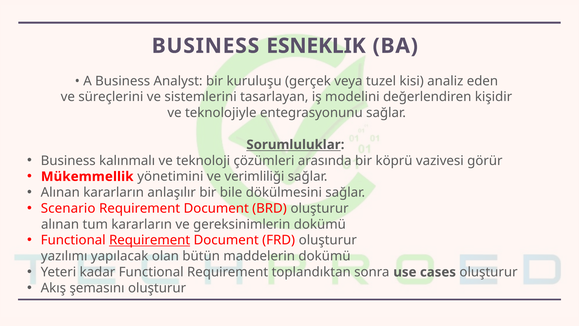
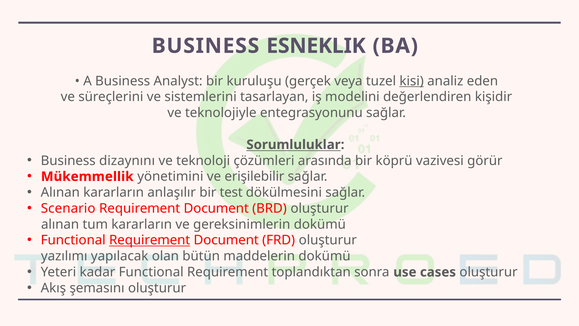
kisi underline: none -> present (412, 81)
kalınmalı: kalınmalı -> dizaynını (127, 160)
verimliliği: verimliliği -> erişilebilir (254, 176)
bile: bile -> test (231, 192)
